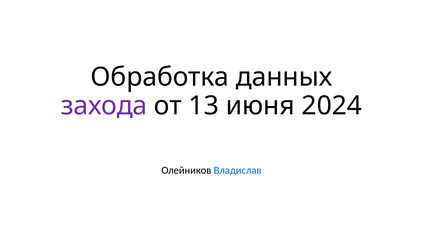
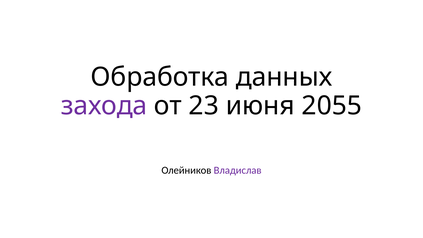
13: 13 -> 23 (204, 106)
2024: 2024 -> 2055 (332, 106)
Владислав colour: blue -> purple (238, 170)
